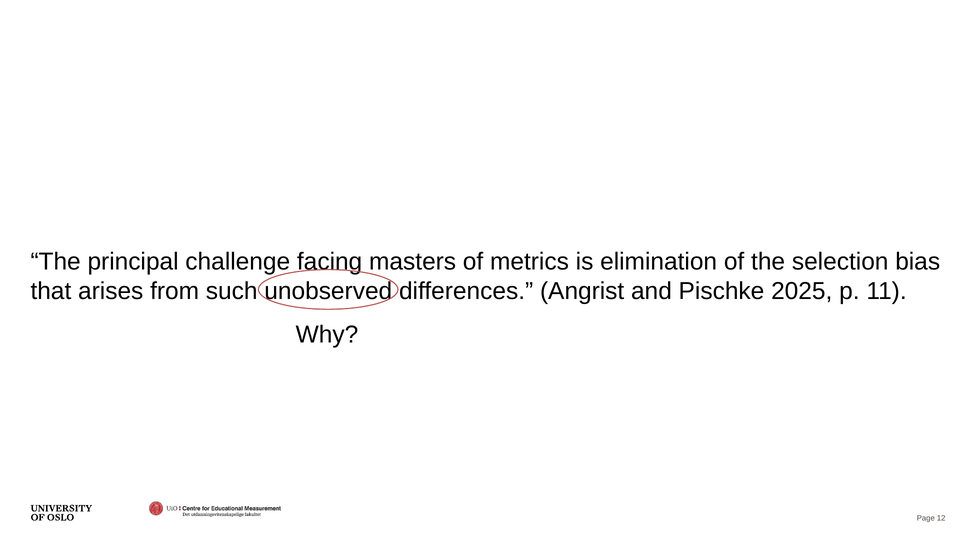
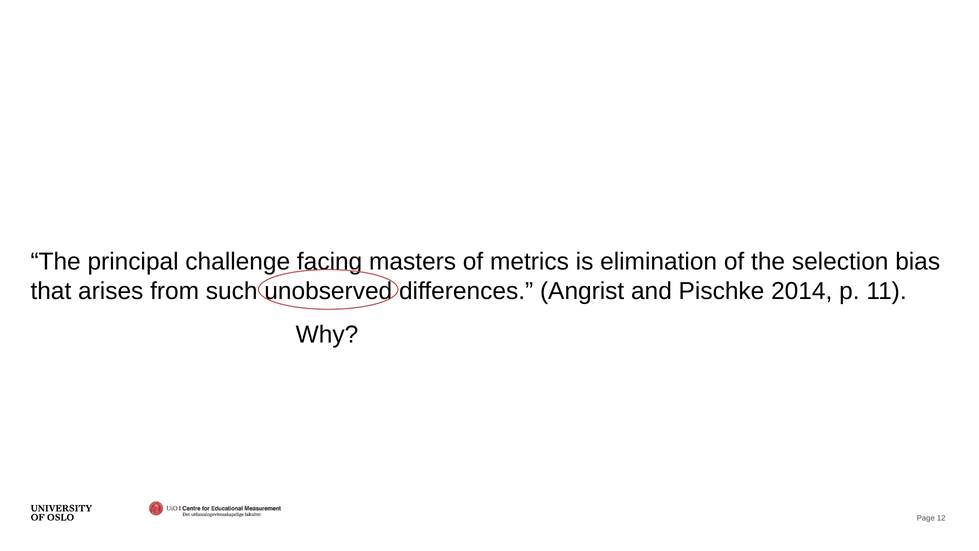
2025: 2025 -> 2014 (802, 291)
